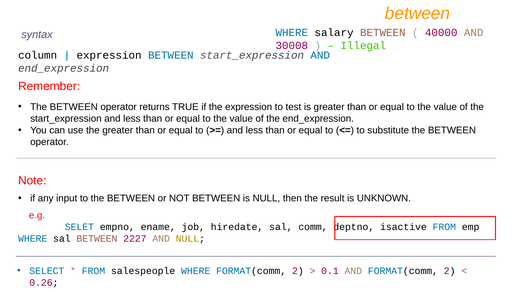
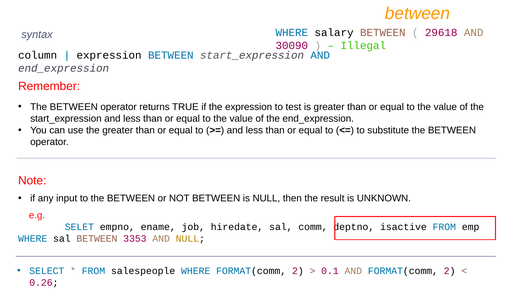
40000: 40000 -> 29618 (441, 32)
30008: 30008 -> 30090 (292, 45)
2227: 2227 -> 3353 (135, 239)
